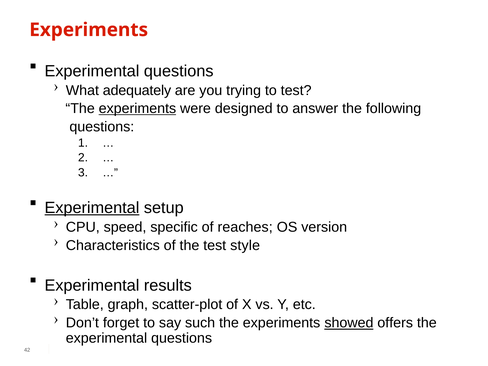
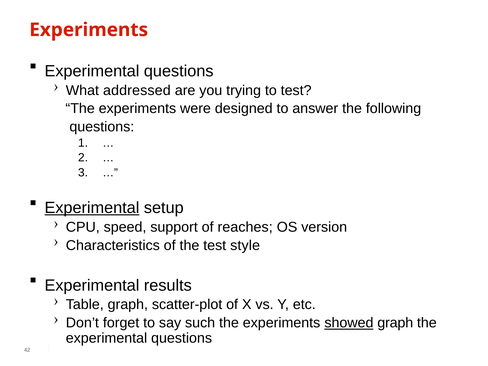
adequately: adequately -> addressed (137, 90)
experiments underline: present -> none (137, 109)
specific: specific -> support (174, 227)
showed offers: offers -> graph (395, 323)
